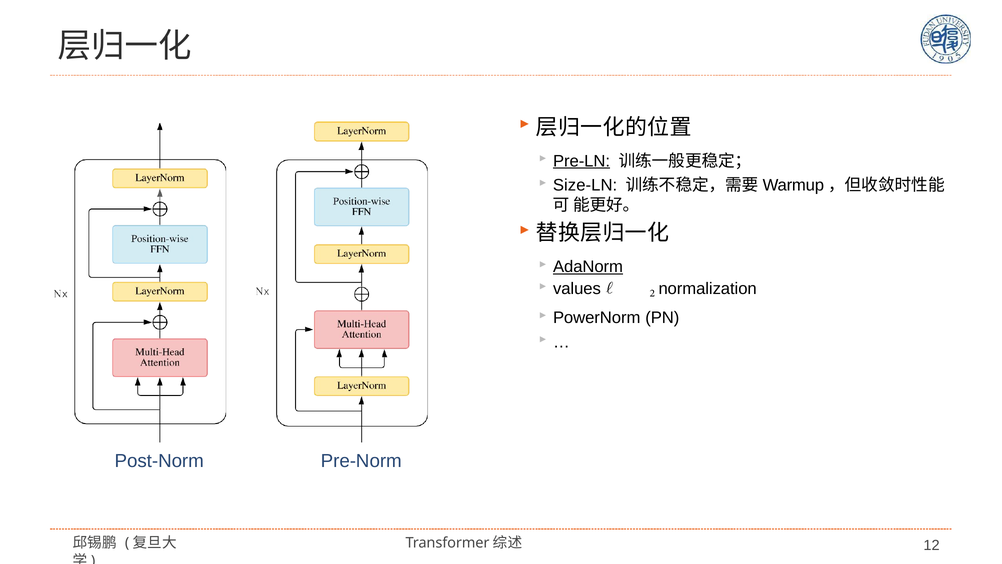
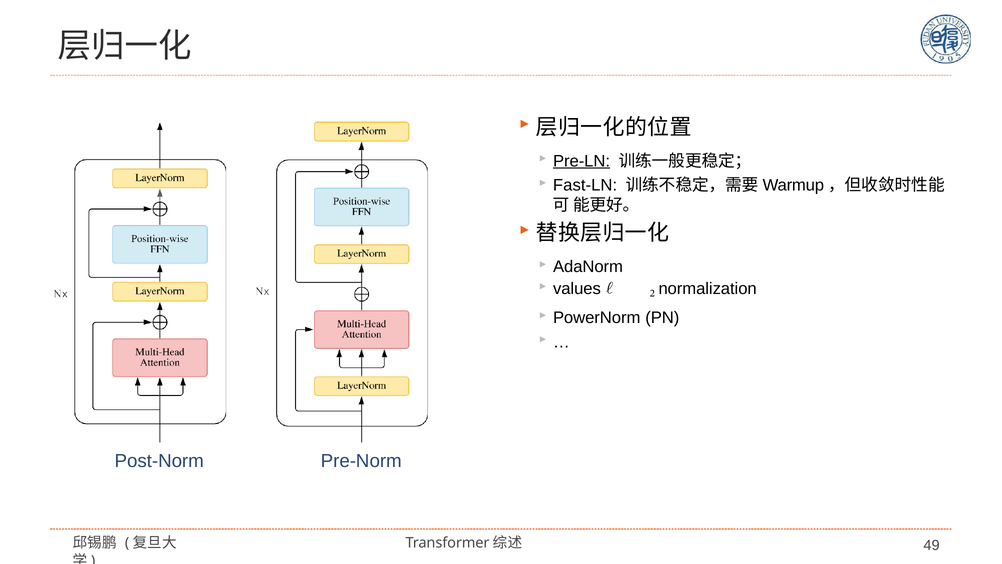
Size-LN: Size-LN -> Fast-LN (585, 185)
AdaNorm underline: present -> none (588, 267)
12: 12 -> 49 (932, 545)
